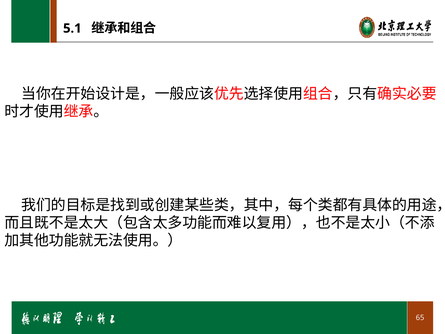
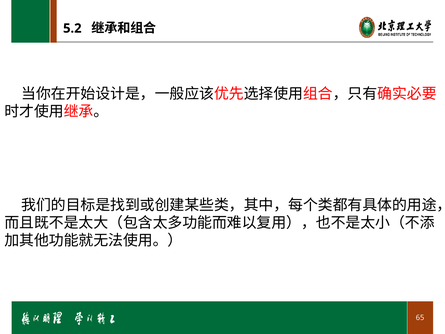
5.1: 5.1 -> 5.2 (72, 28)
